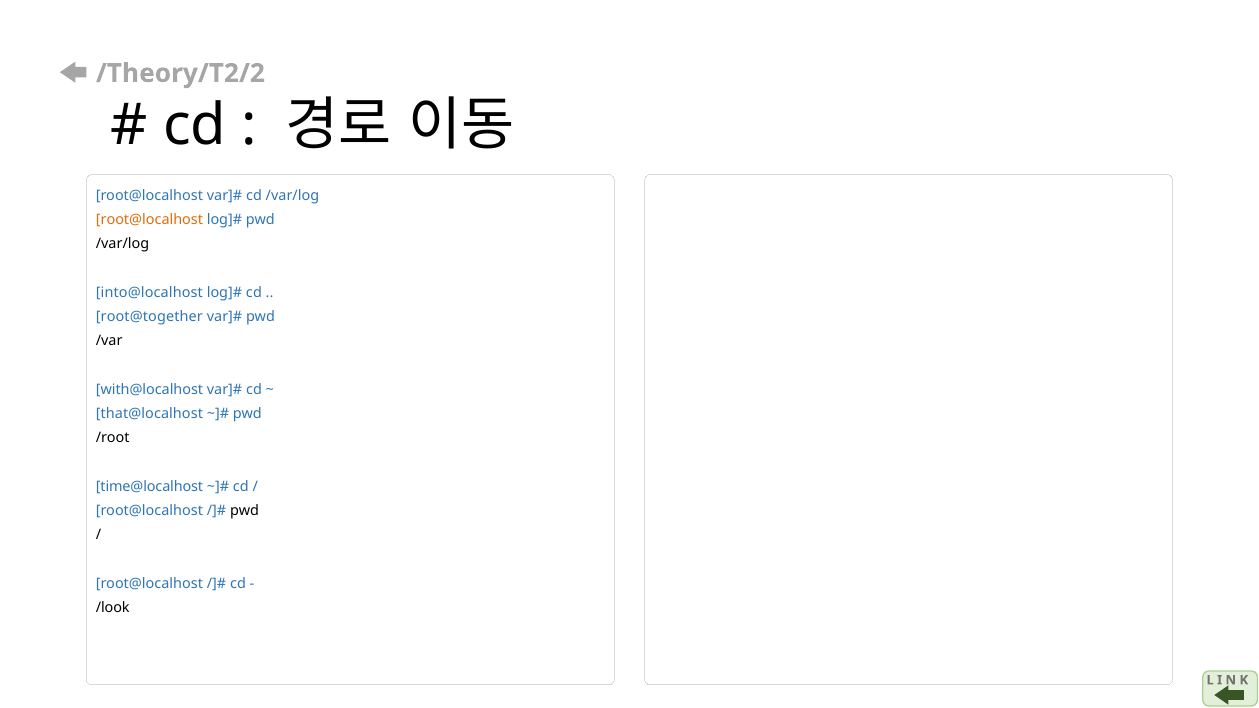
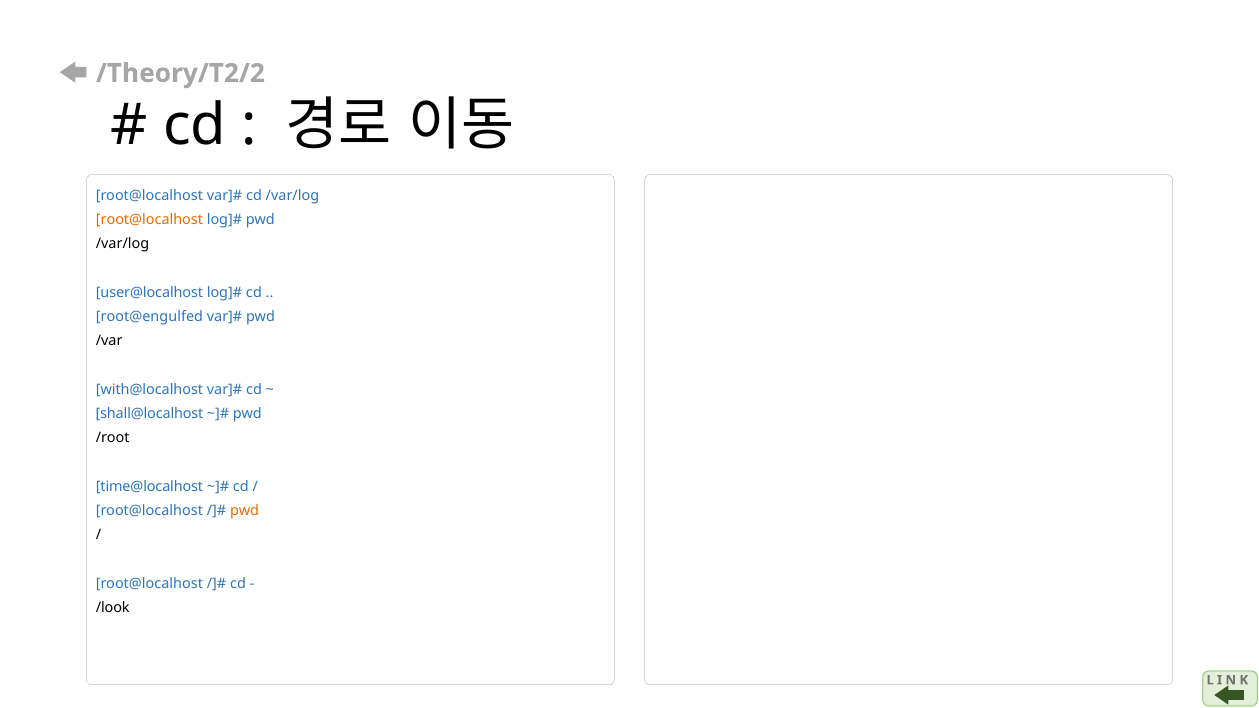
into@localhost: into@localhost -> user@localhost (149, 293)
root@together: root@together -> root@engulfed (149, 317)
that@localhost: that@localhost -> shall@localhost (150, 414)
pwd colour: black -> orange (245, 511)
